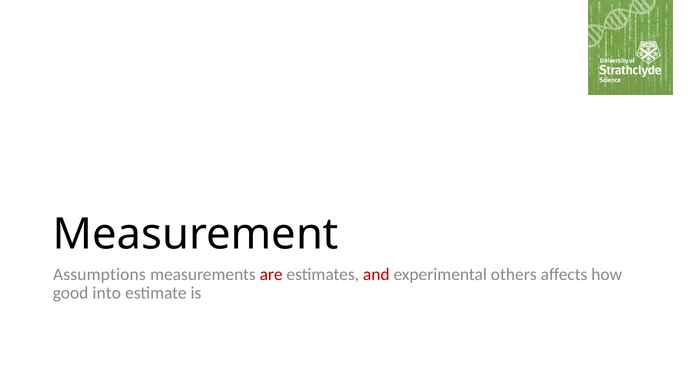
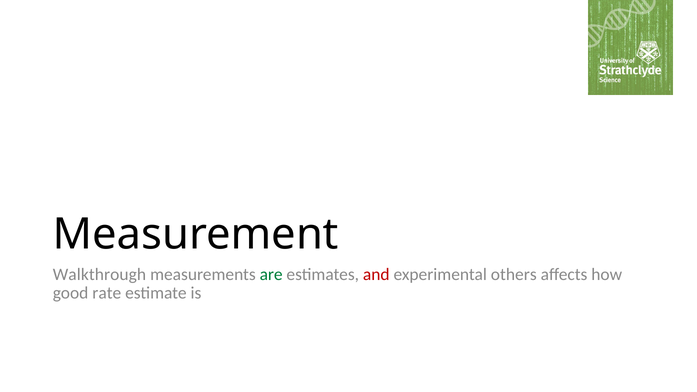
Assumptions: Assumptions -> Walkthrough (99, 274)
are colour: red -> green (271, 274)
into: into -> rate (107, 293)
